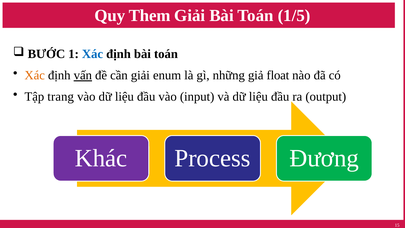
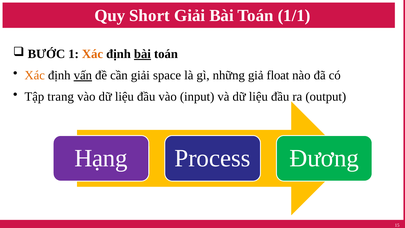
Them: Them -> Short (150, 16)
1/5: 1/5 -> 1/1 (294, 16)
Xác colour: blue -> orange (92, 54)
bài underline: none -> present (142, 54)
enum: enum -> space (167, 75)
Khác: Khác -> Hạng (101, 158)
